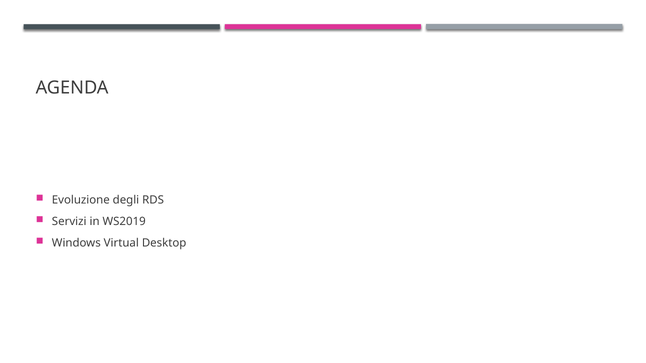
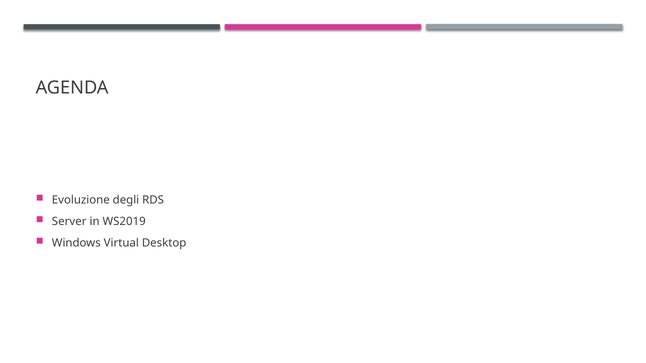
Servizi: Servizi -> Server (69, 222)
